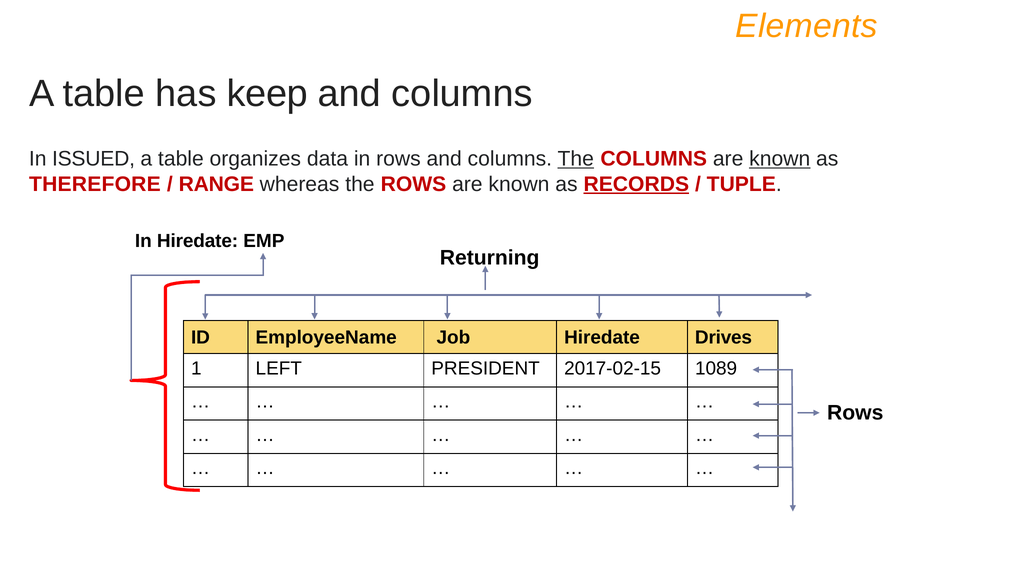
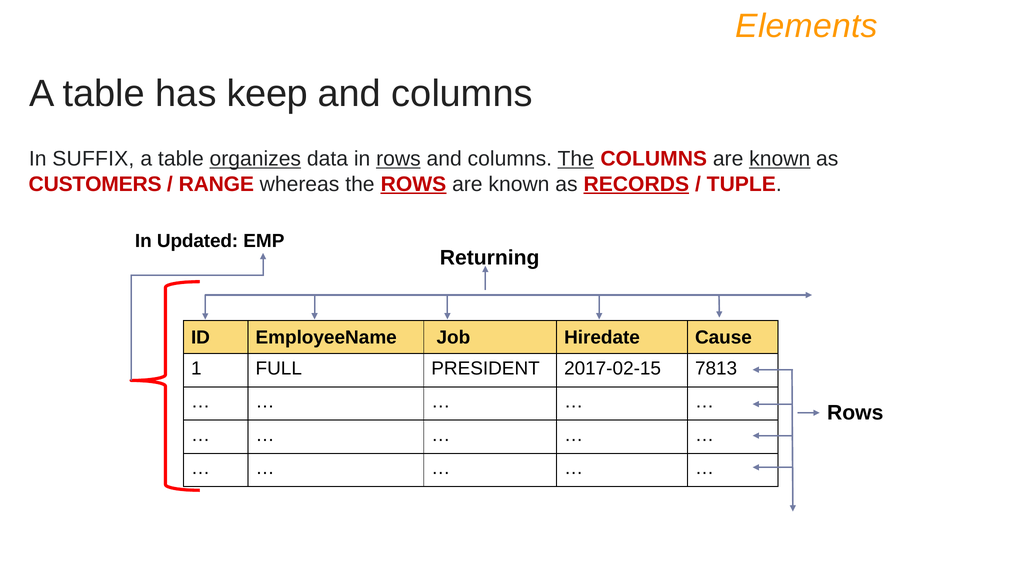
ISSUED: ISSUED -> SUFFIX (93, 159)
organizes underline: none -> present (255, 159)
rows underline: none -> present (398, 159)
THEREFORE: THEREFORE -> CUSTOMERS (95, 184)
ROWS underline: none -> present (413, 184)
In Hiredate: Hiredate -> Updated (198, 241)
Drives: Drives -> Cause (723, 337)
LEFT: LEFT -> FULL (279, 368)
1089: 1089 -> 7813 (716, 368)
